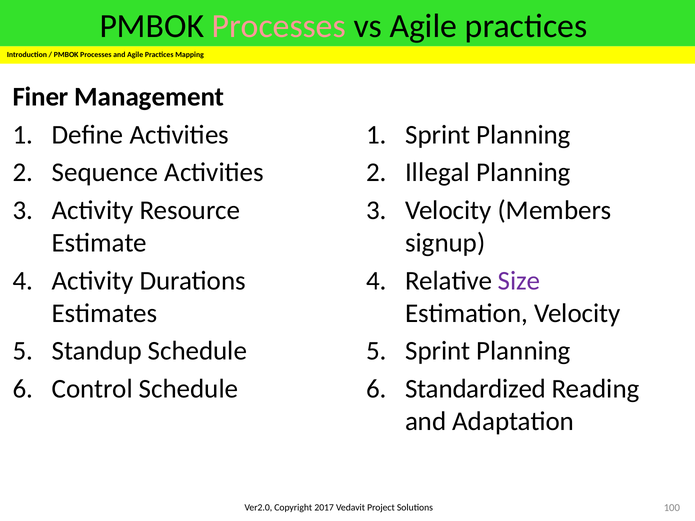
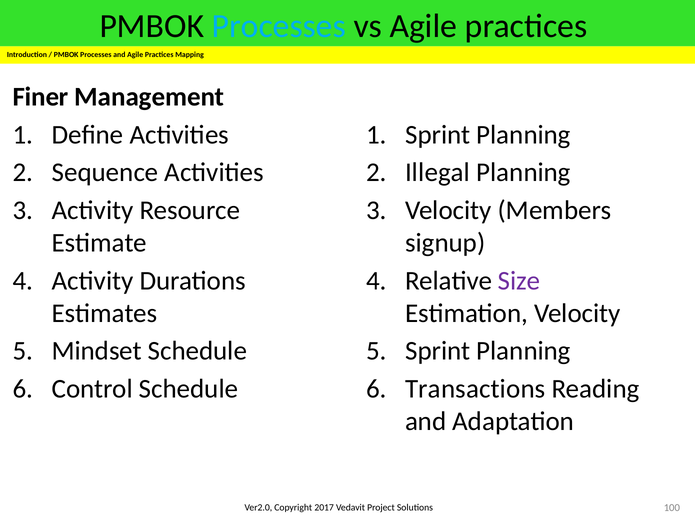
Processes colour: pink -> light blue (279, 26)
Standup: Standup -> Mindset (97, 351)
Standardized: Standardized -> Transactions (475, 389)
